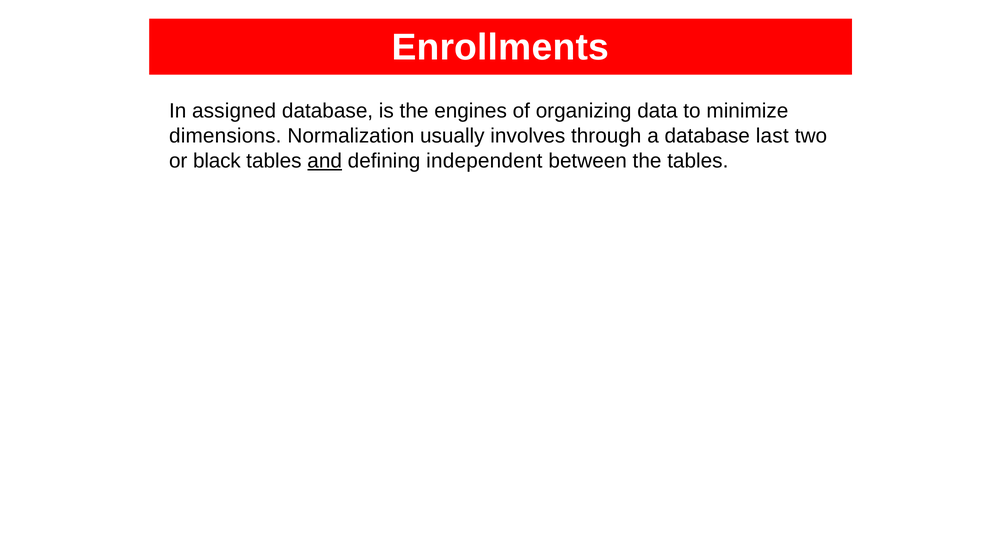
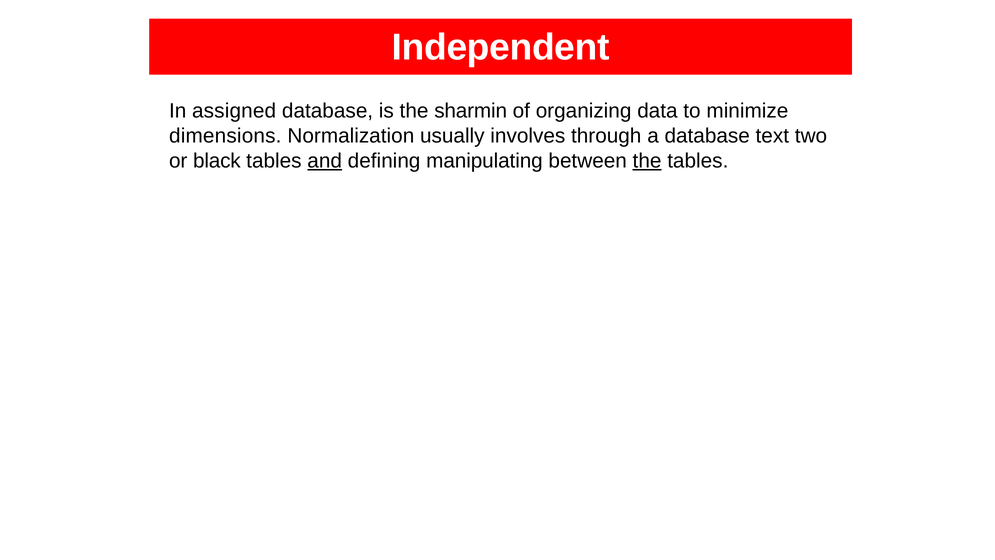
Enrollments: Enrollments -> Independent (501, 47)
engines: engines -> sharmin (471, 111)
last: last -> text (772, 136)
independent: independent -> manipulating (484, 161)
the underline: none -> present (647, 161)
